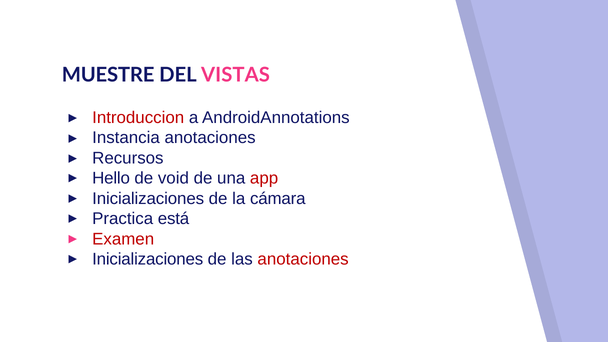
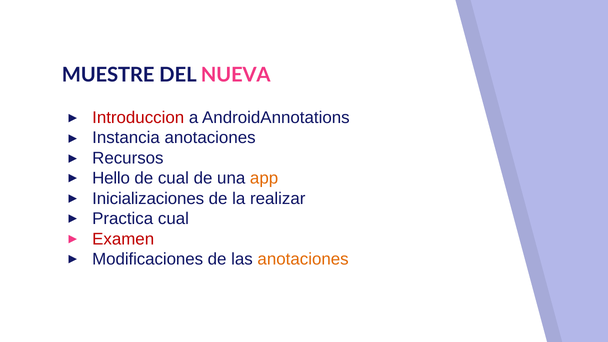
VISTAS: VISTAS -> NUEVA (236, 75)
de void: void -> cual (173, 178)
app colour: red -> orange (264, 178)
cámara: cámara -> realizar (278, 199)
Practica está: está -> cual (173, 219)
Inicializaciones: Inicializaciones -> Modificaciones (148, 259)
anotaciones colour: red -> orange (303, 259)
